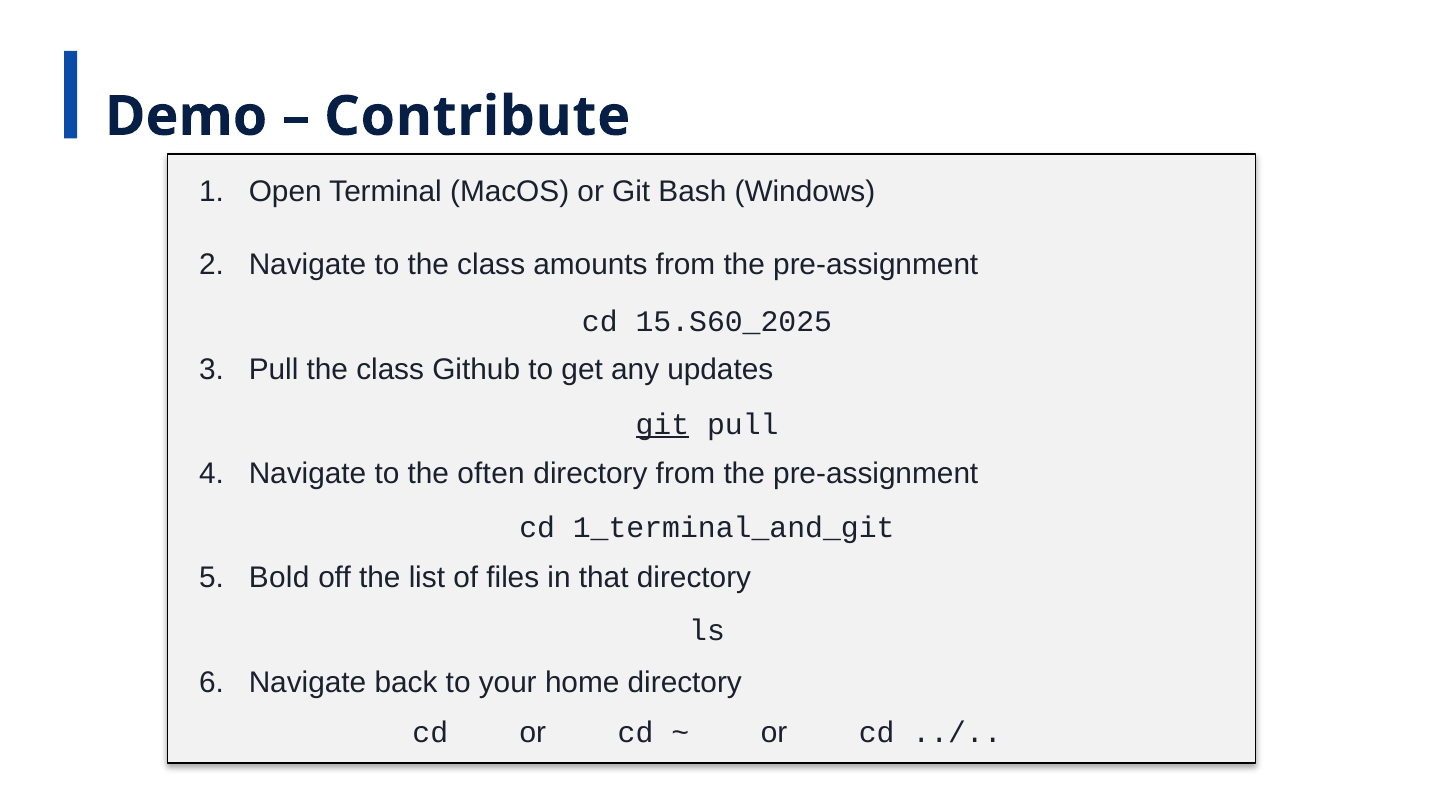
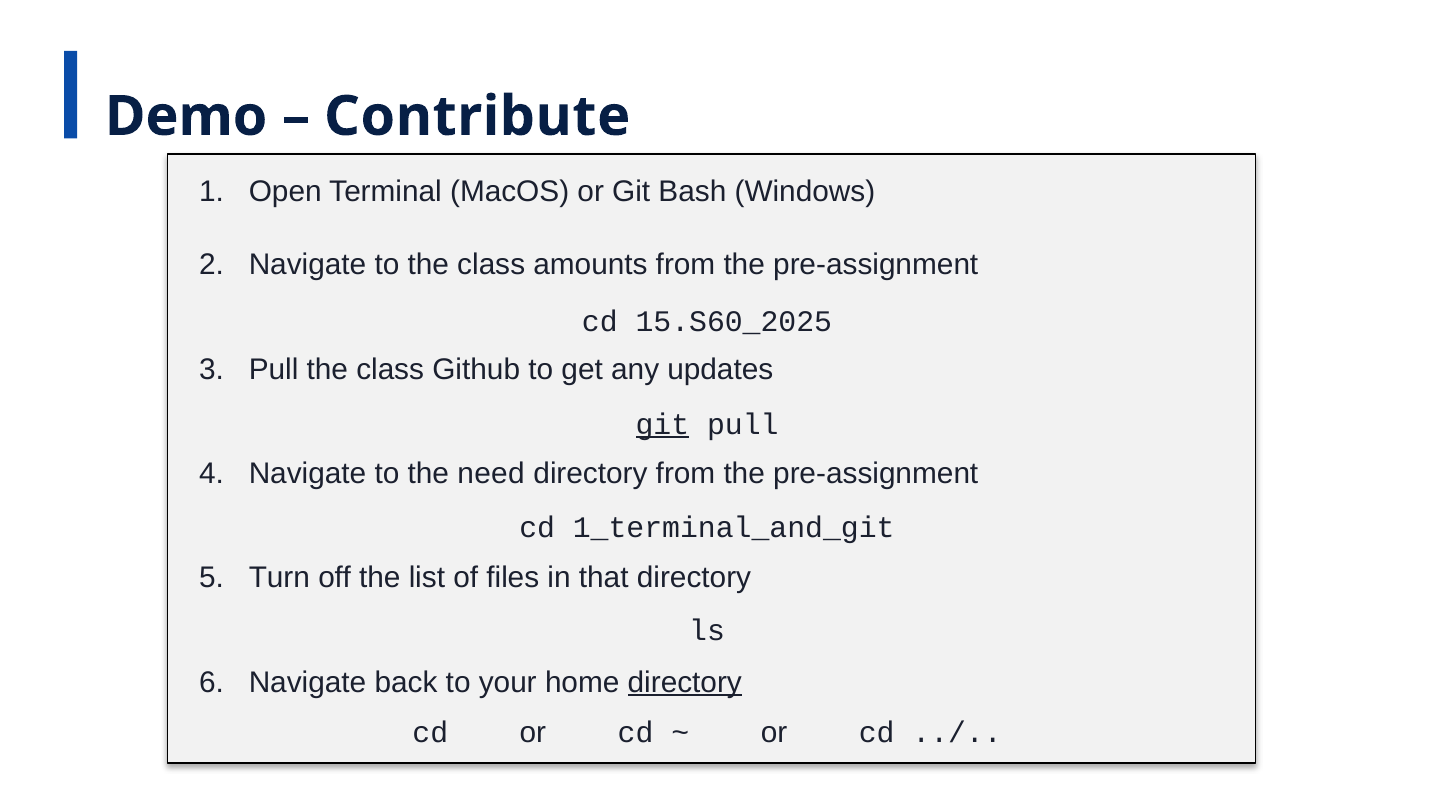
often: often -> need (491, 474)
Bold: Bold -> Turn (279, 578)
directory underline: none -> present (685, 683)
